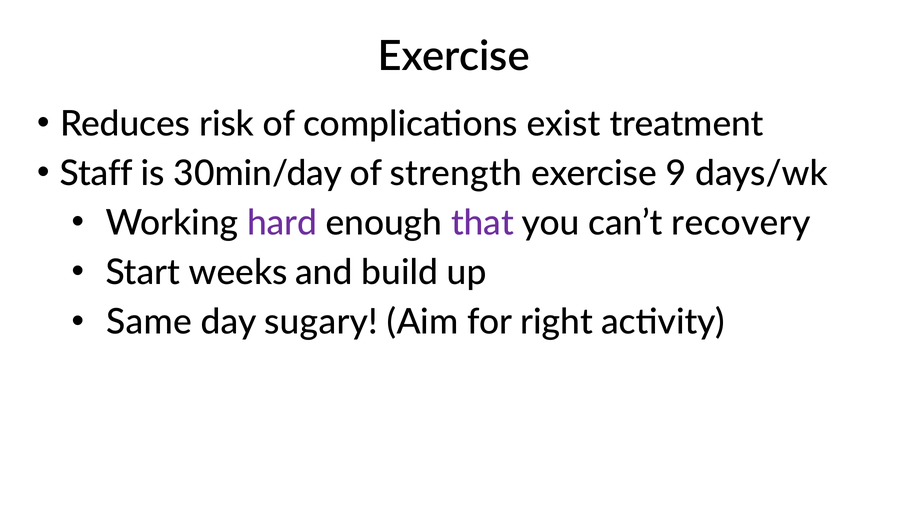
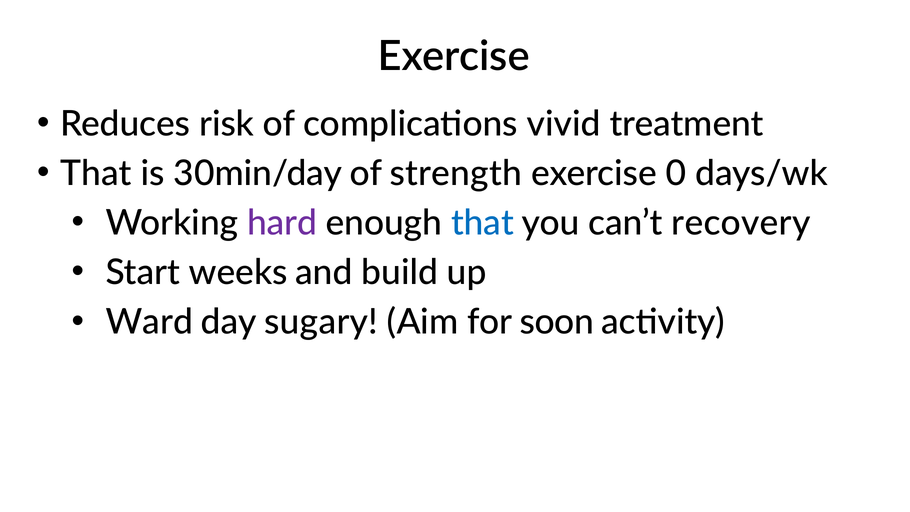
exist: exist -> vivid (564, 124)
Staff: Staff -> That (96, 173)
9: 9 -> 0 (676, 173)
that colour: purple -> blue (482, 223)
Same: Same -> Ward (149, 322)
right: right -> soon (557, 322)
